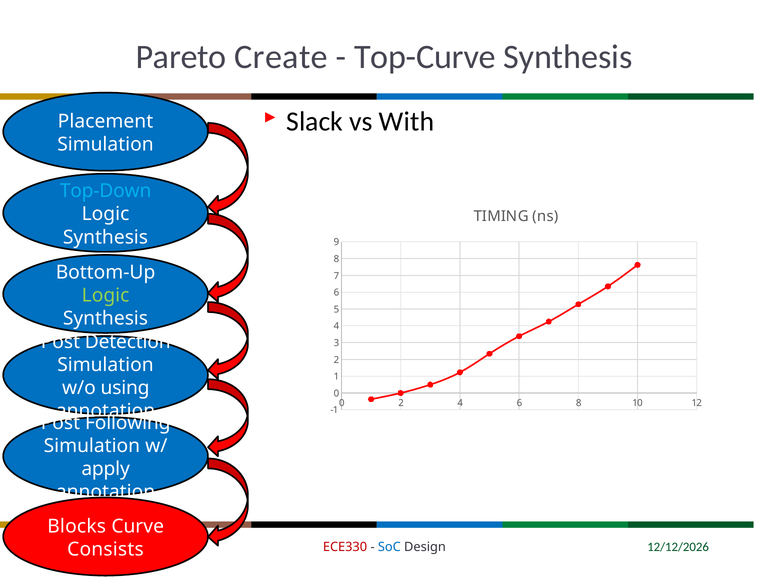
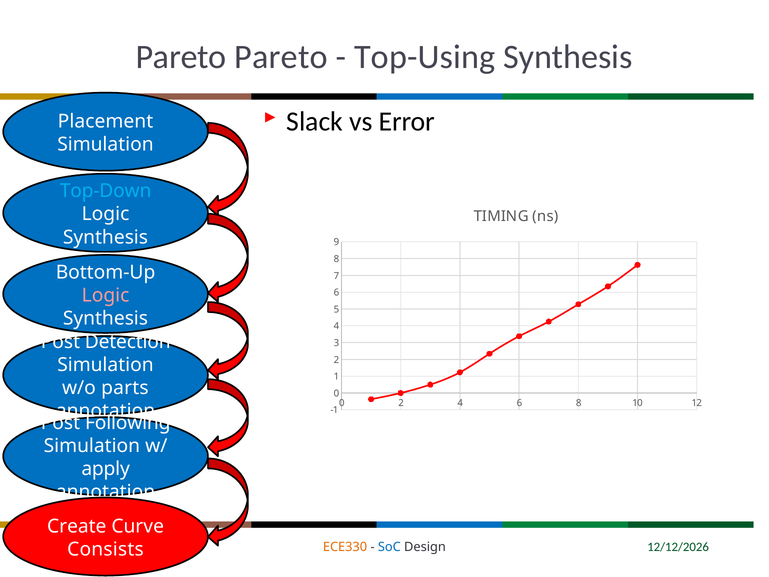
Pareto Create: Create -> Pareto (281, 57)
Top-Curve: Top-Curve -> Top-Using (425, 57)
With: With -> Error (407, 122)
Logic colour: light green -> pink (106, 295)
using: using -> parts (125, 388)
Blocks: Blocks -> Create (77, 526)
ECE330 colour: red -> orange (345, 547)
